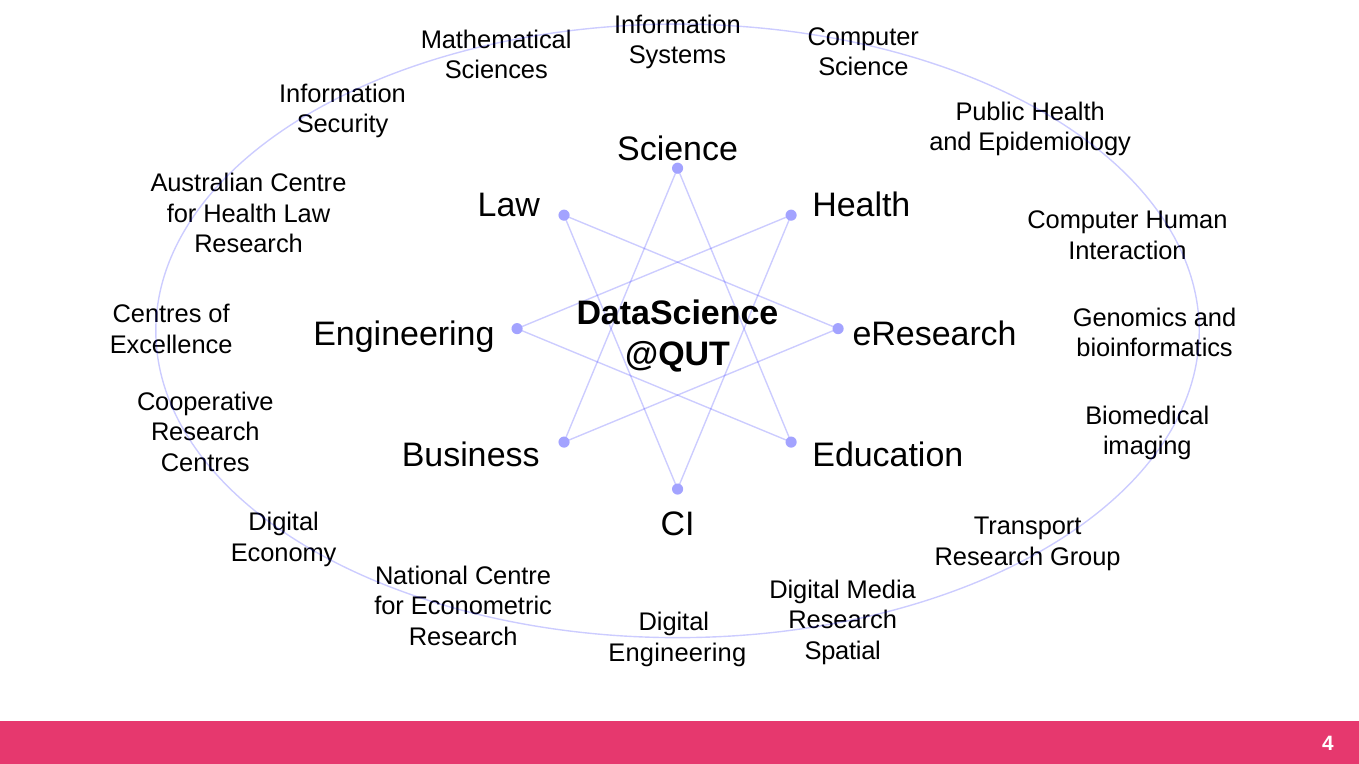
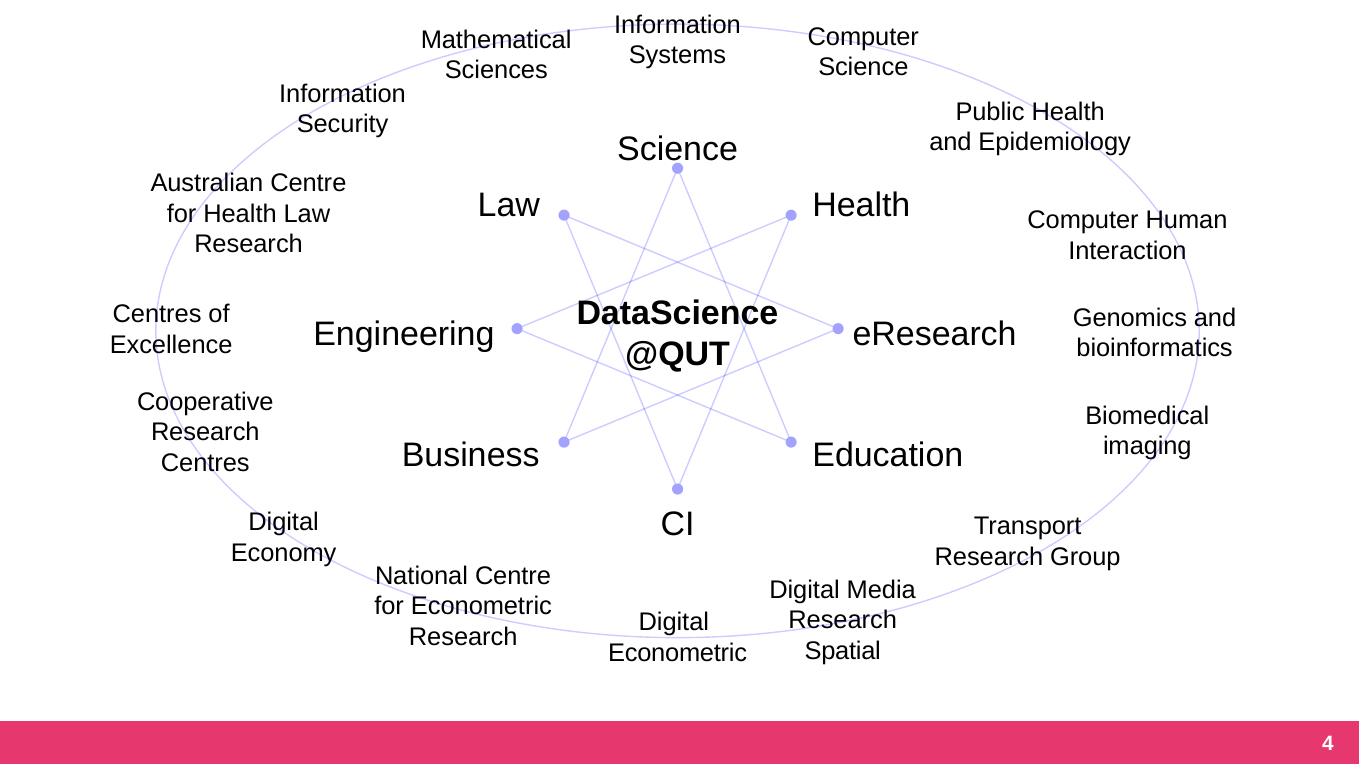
Engineering: Engineering -> Econometric (678, 653)
